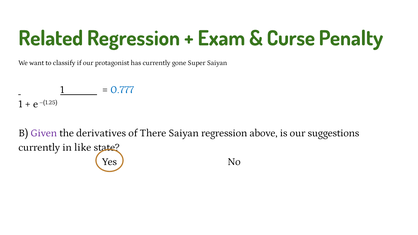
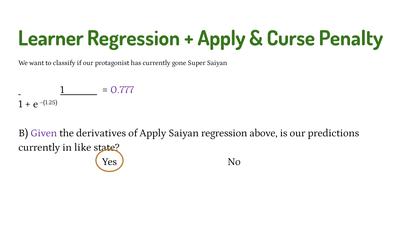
Related: Related -> Learner (51, 39)
Exam: Exam -> Apply (222, 39)
0.777 colour: blue -> purple (122, 90)
of There: There -> Apply (153, 133)
suggestions: suggestions -> predictions (333, 133)
